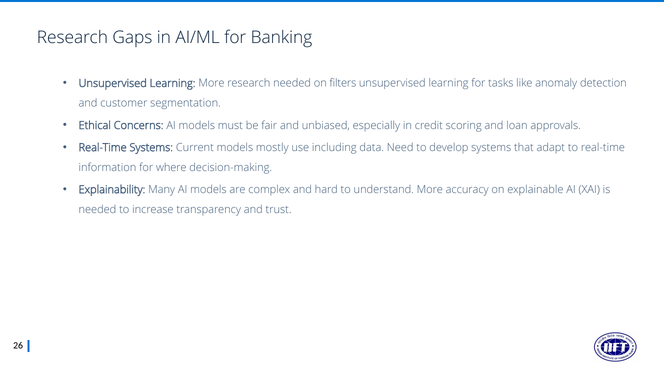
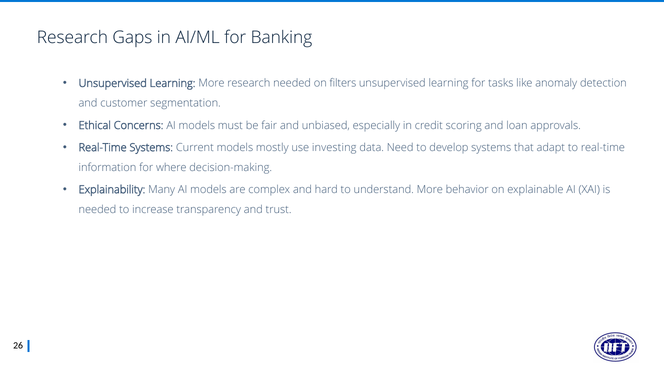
including: including -> investing (334, 147)
accuracy: accuracy -> behavior (467, 189)
